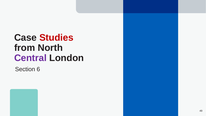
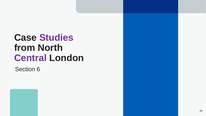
Studies colour: red -> purple (56, 38)
